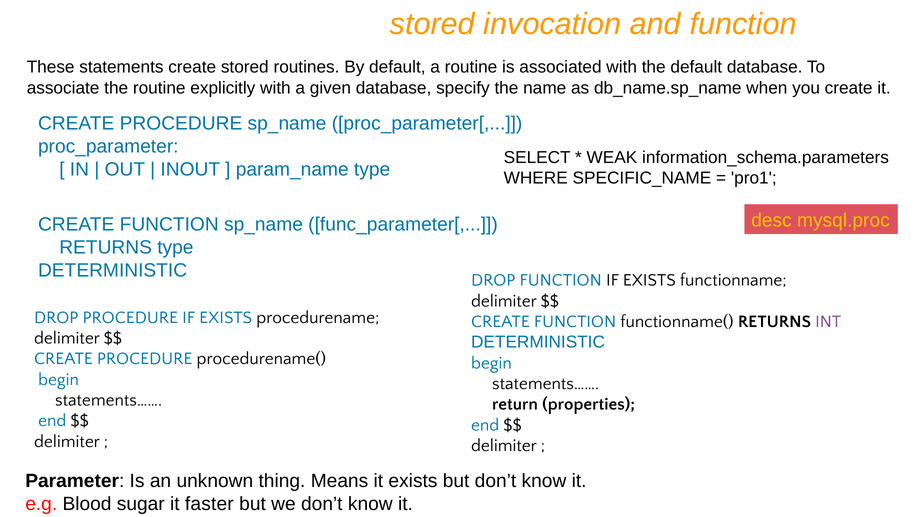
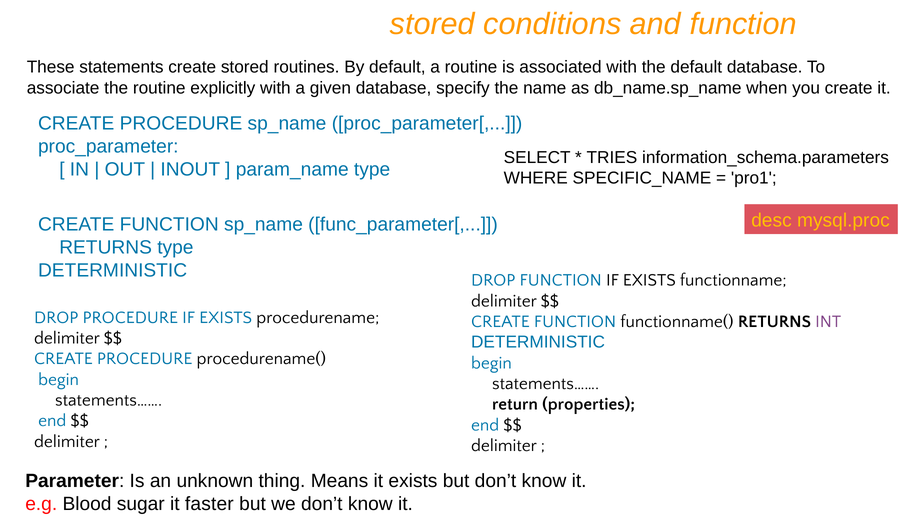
invocation: invocation -> conditions (552, 24)
WEAK: WEAK -> TRIES (612, 157)
